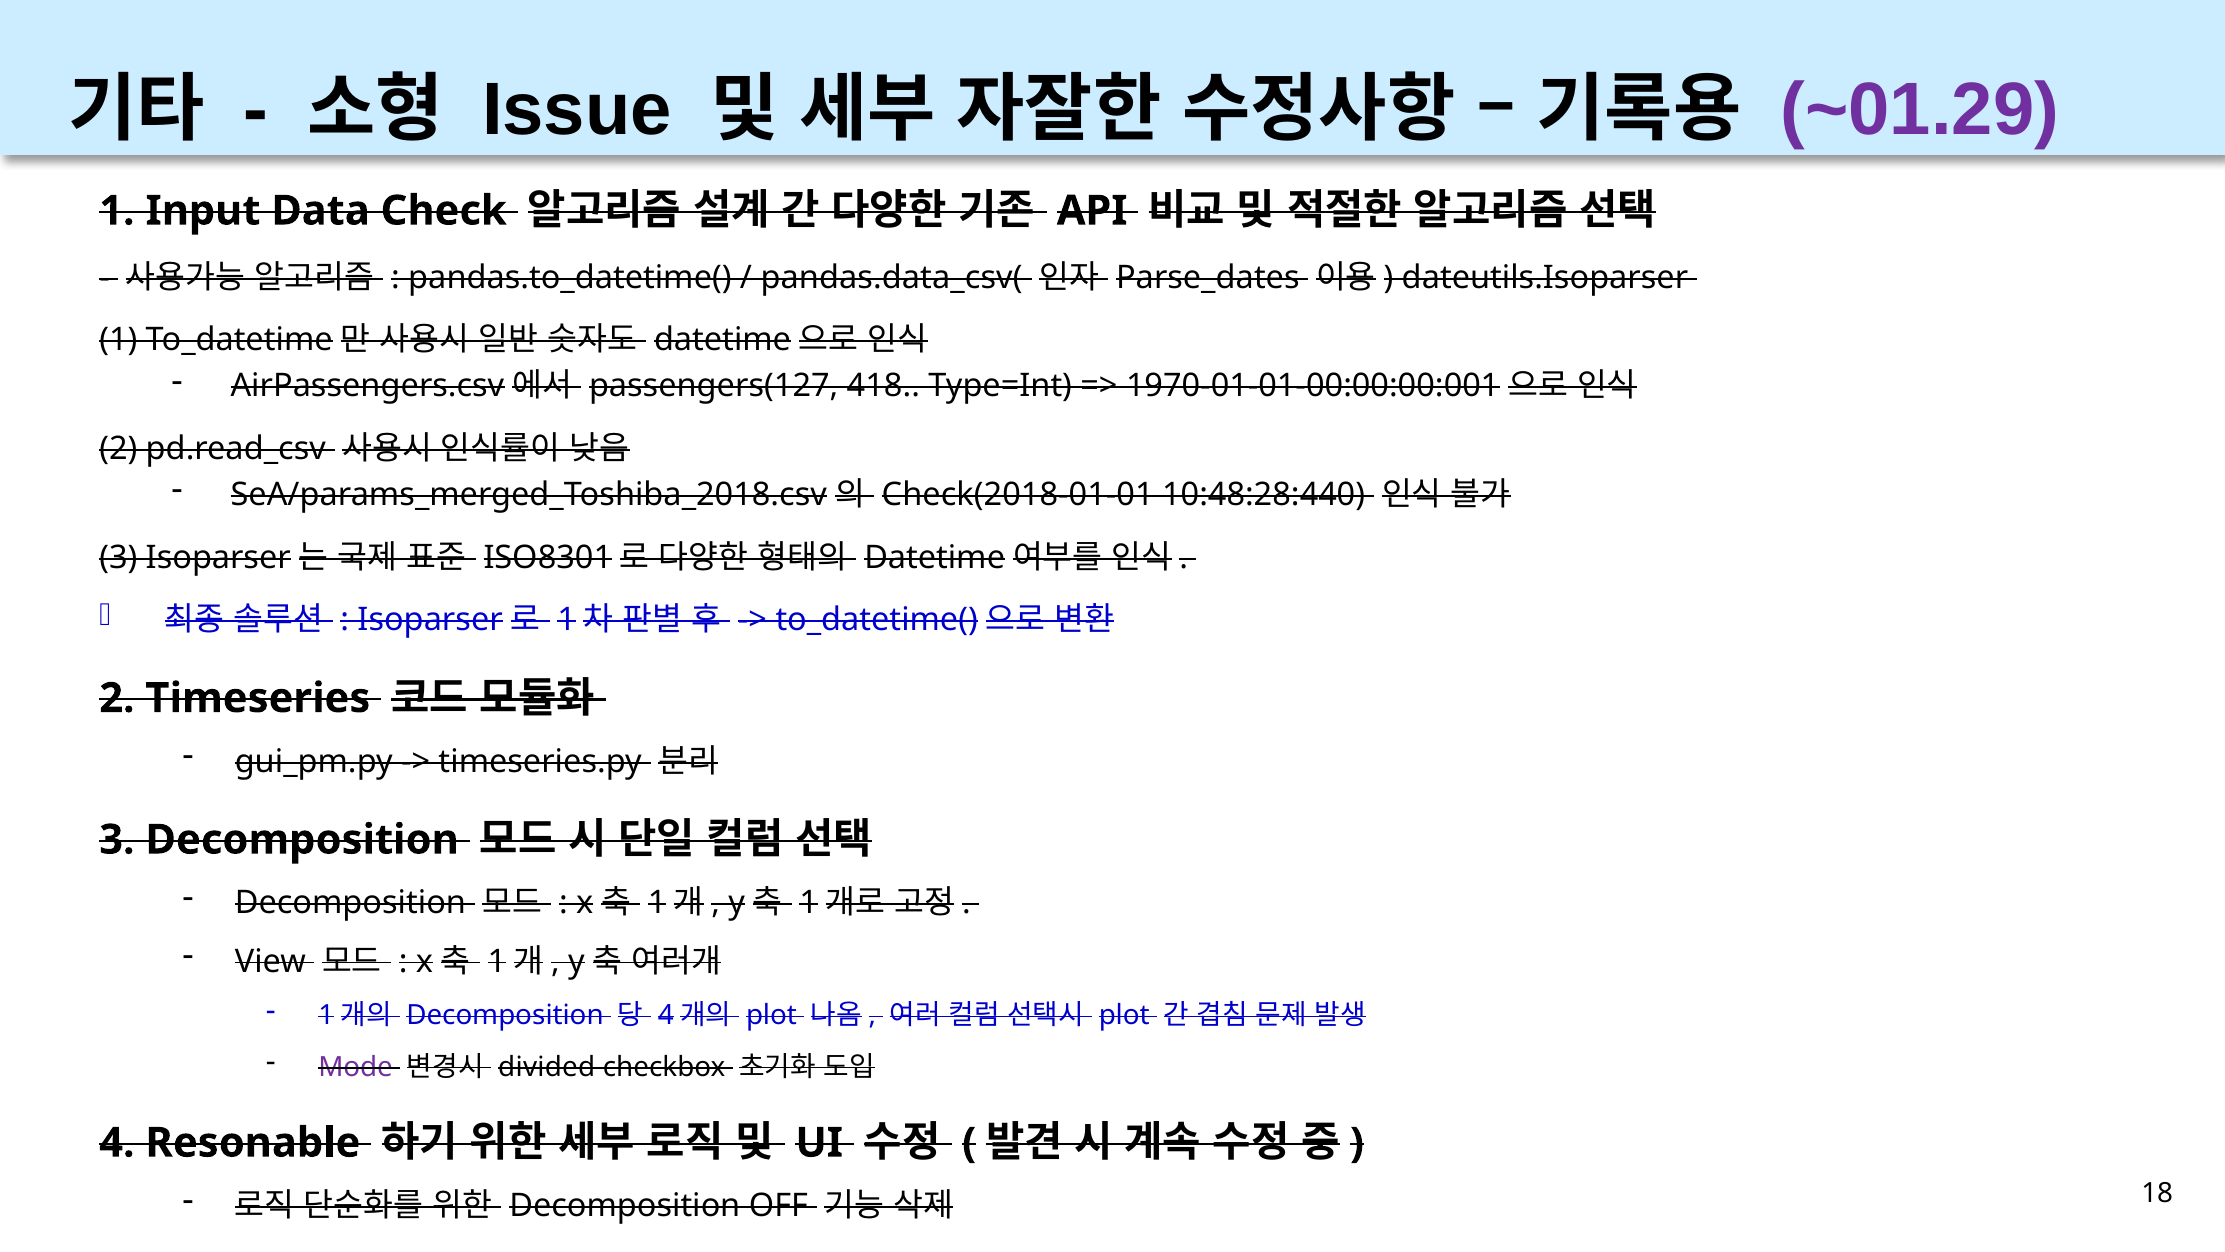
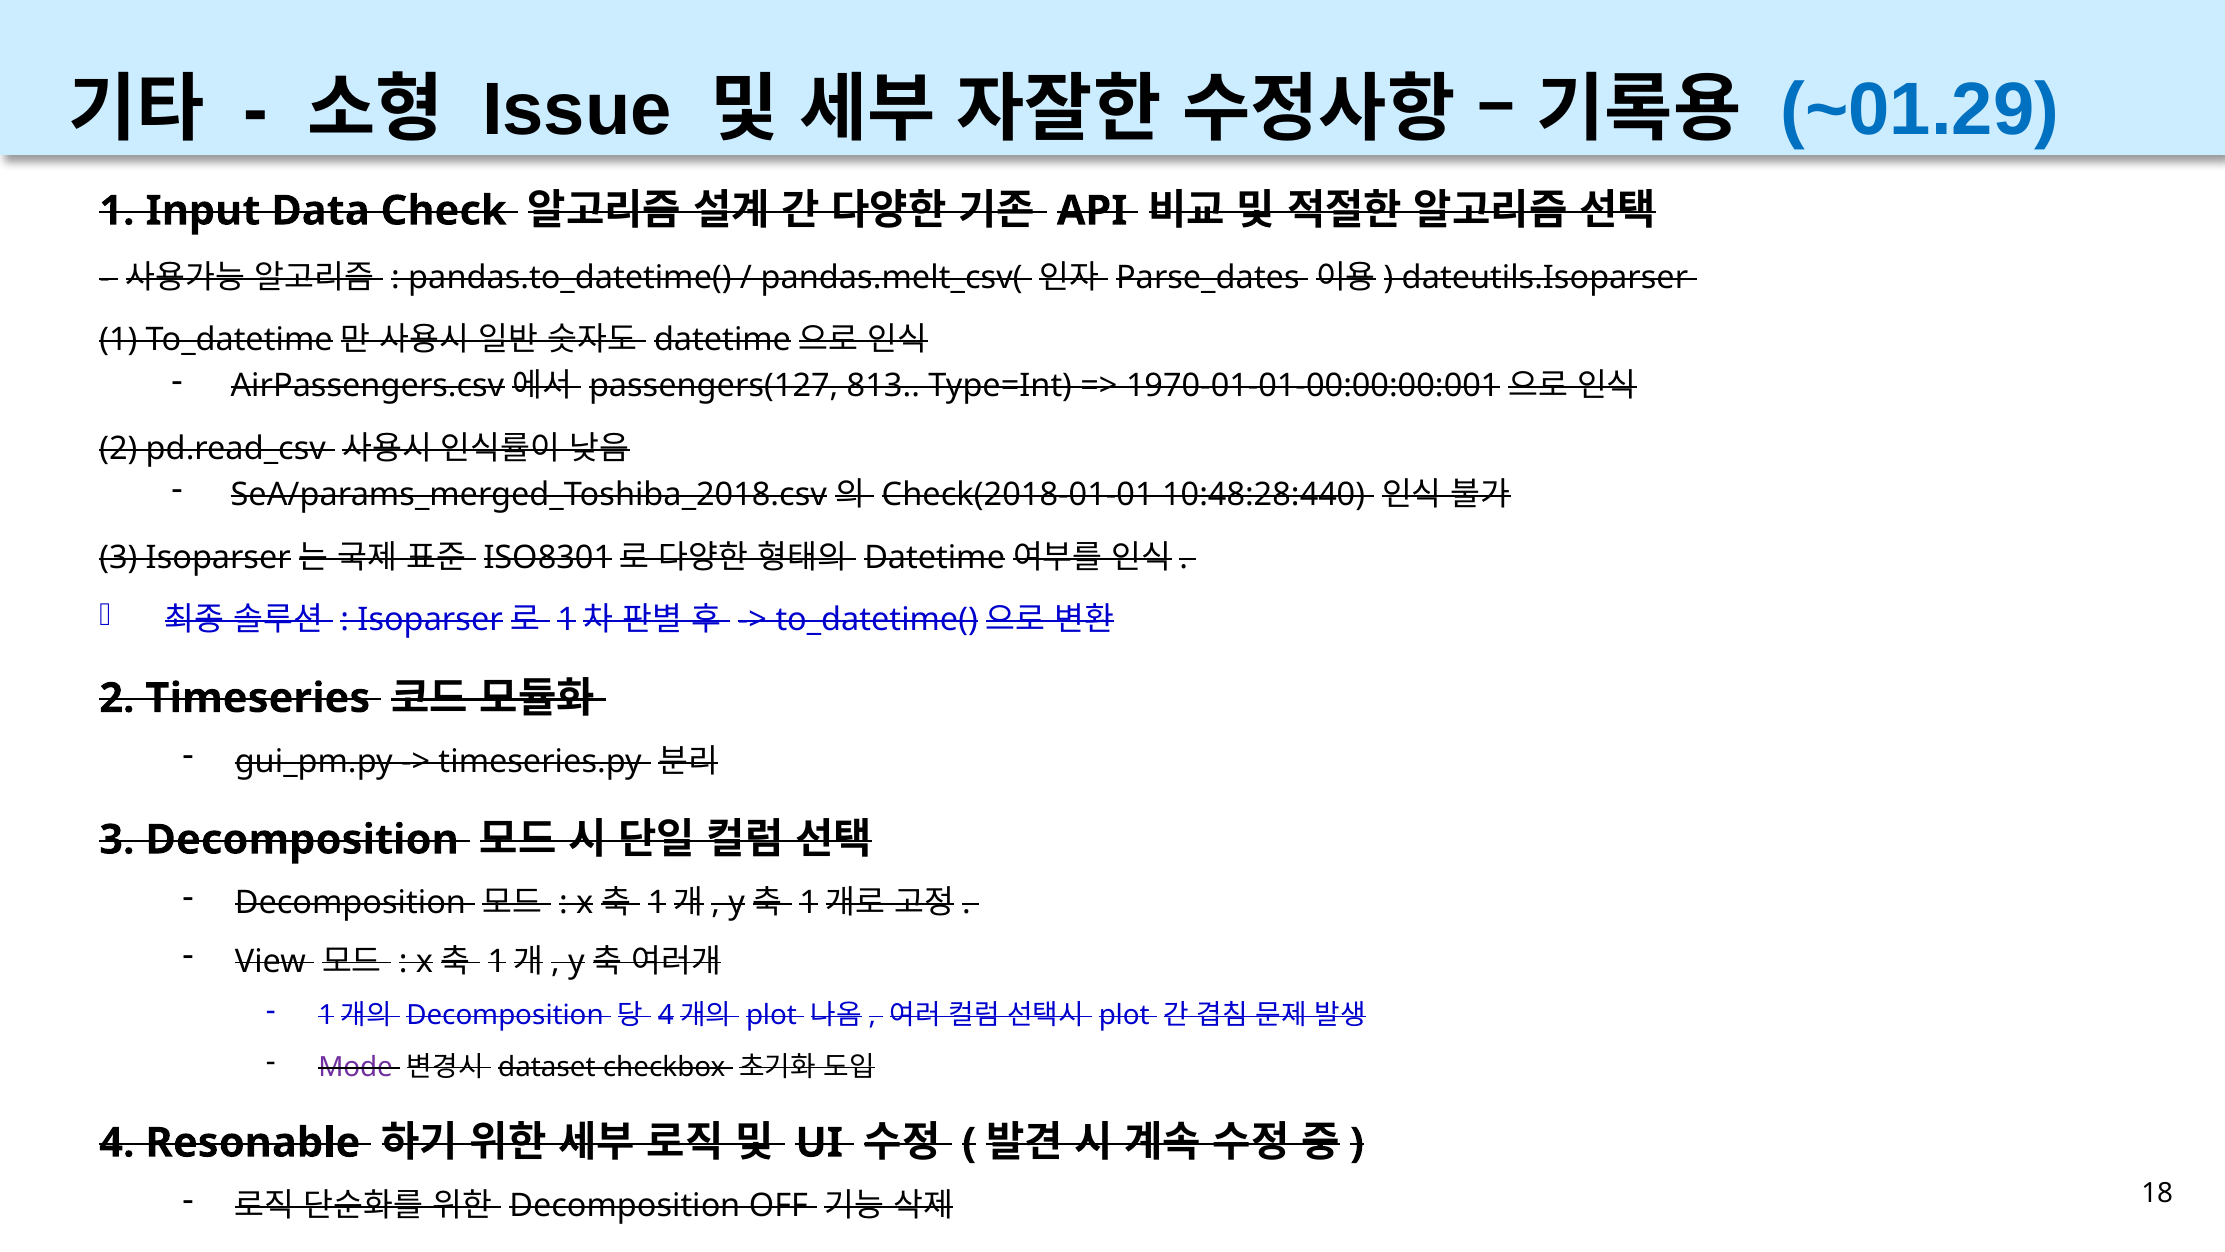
~01.29 colour: purple -> blue (1920, 110)
pandas.data_csv(: pandas.data_csv( -> pandas.melt_csv( (892, 278)
418: 418 -> 813 (883, 386)
divided: divided -> dataset (547, 1067)
